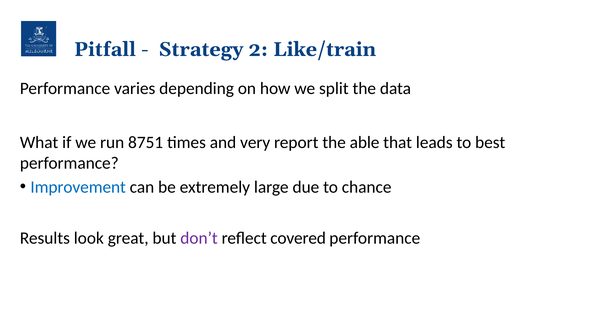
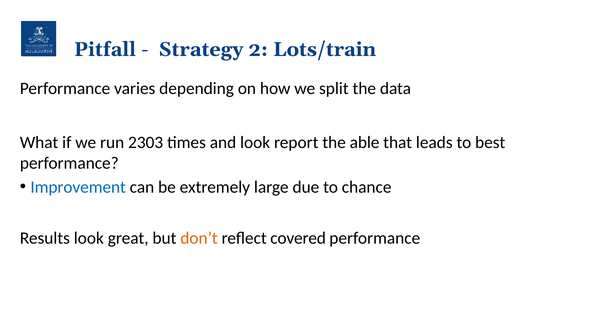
Like/train: Like/train -> Lots/train (325, 49)
8751: 8751 -> 2303 (146, 142)
and very: very -> look (255, 142)
don’t colour: purple -> orange (199, 238)
